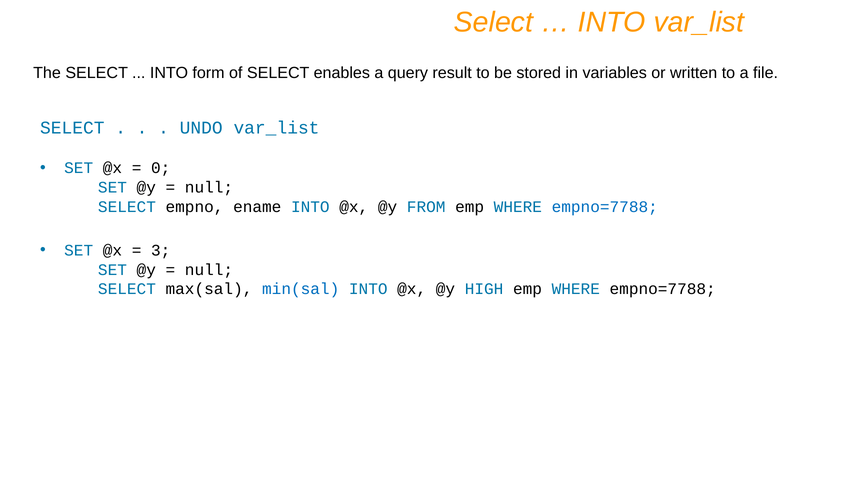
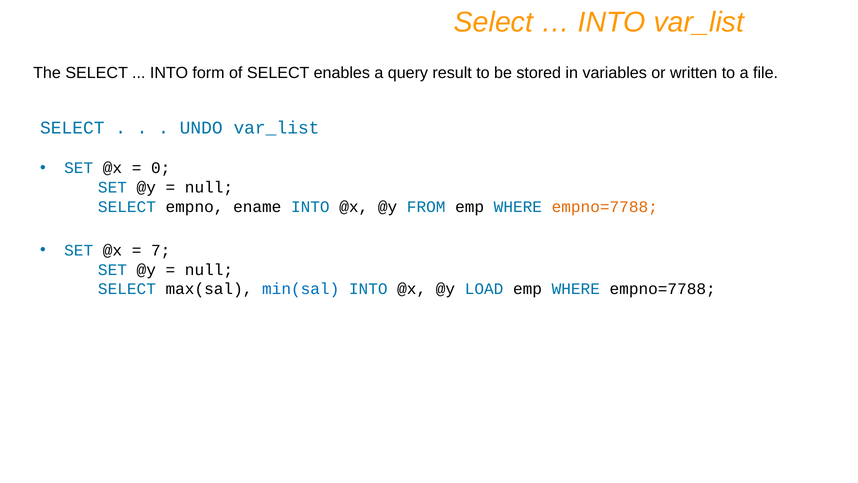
empno=7788 colour: blue -> orange (605, 207)
3: 3 -> 7 (161, 250)
HIGH: HIGH -> LOAD (484, 289)
